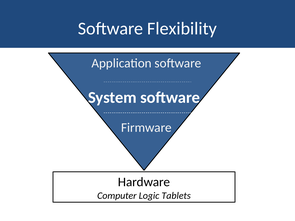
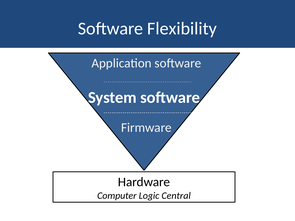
Tablets: Tablets -> Central (176, 196)
